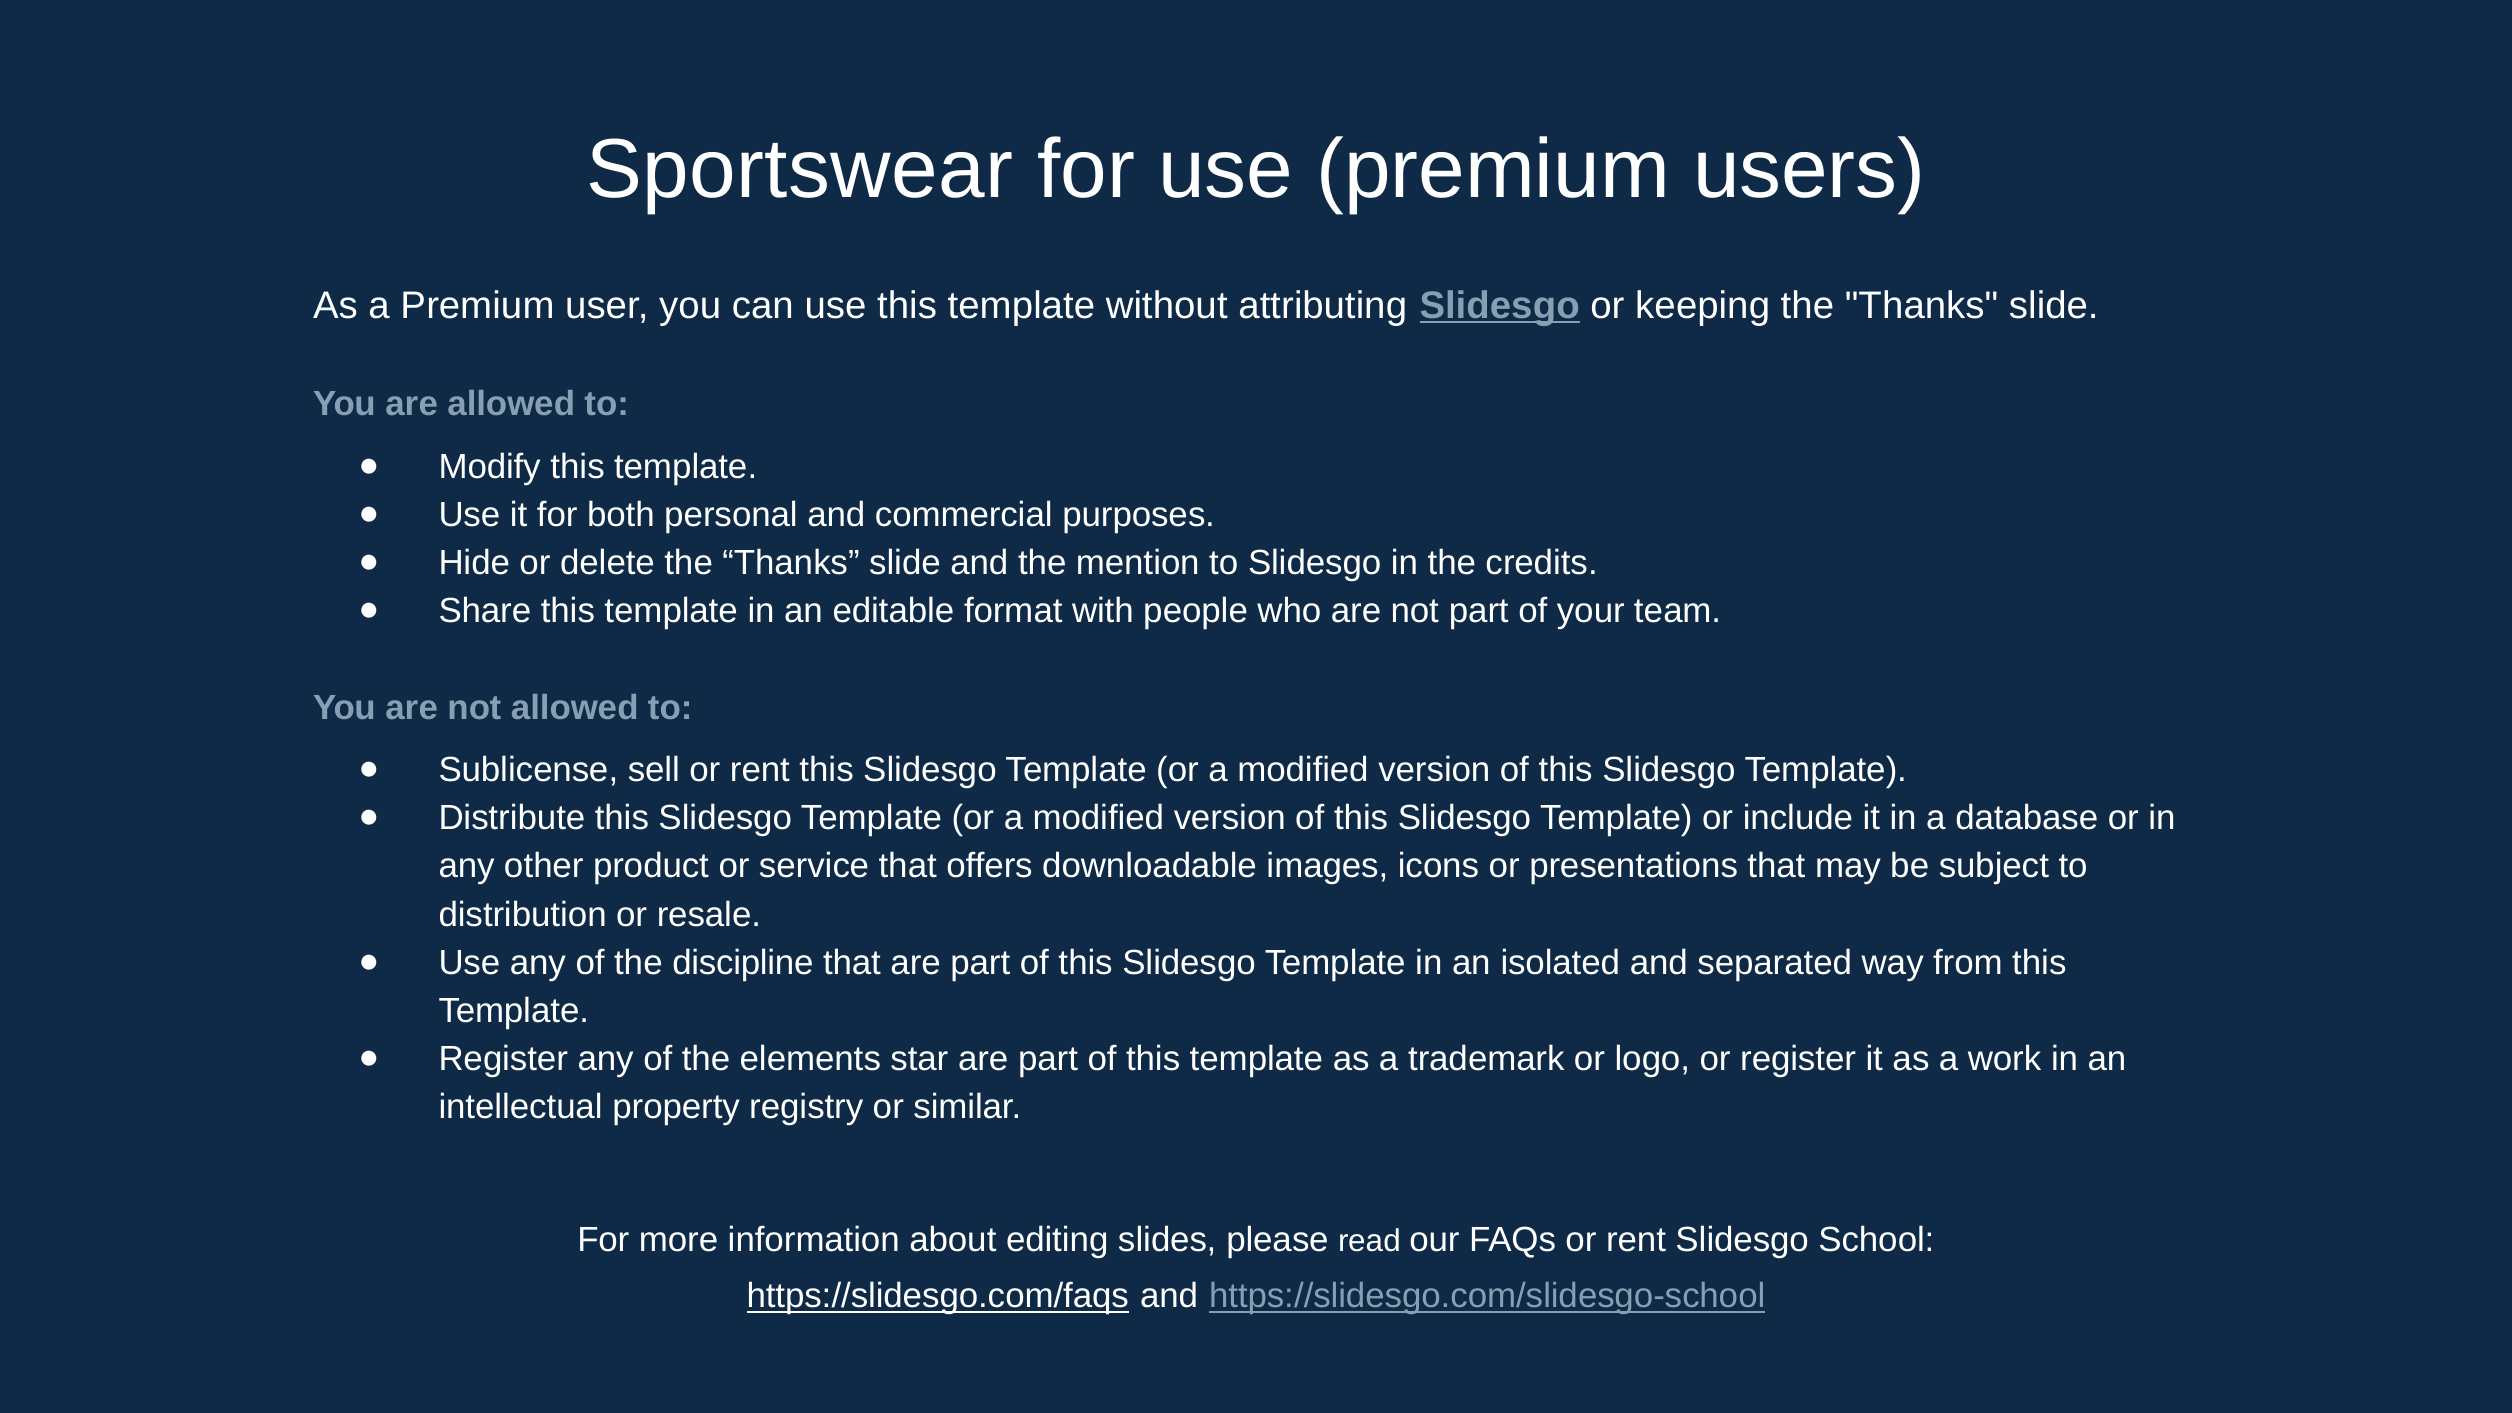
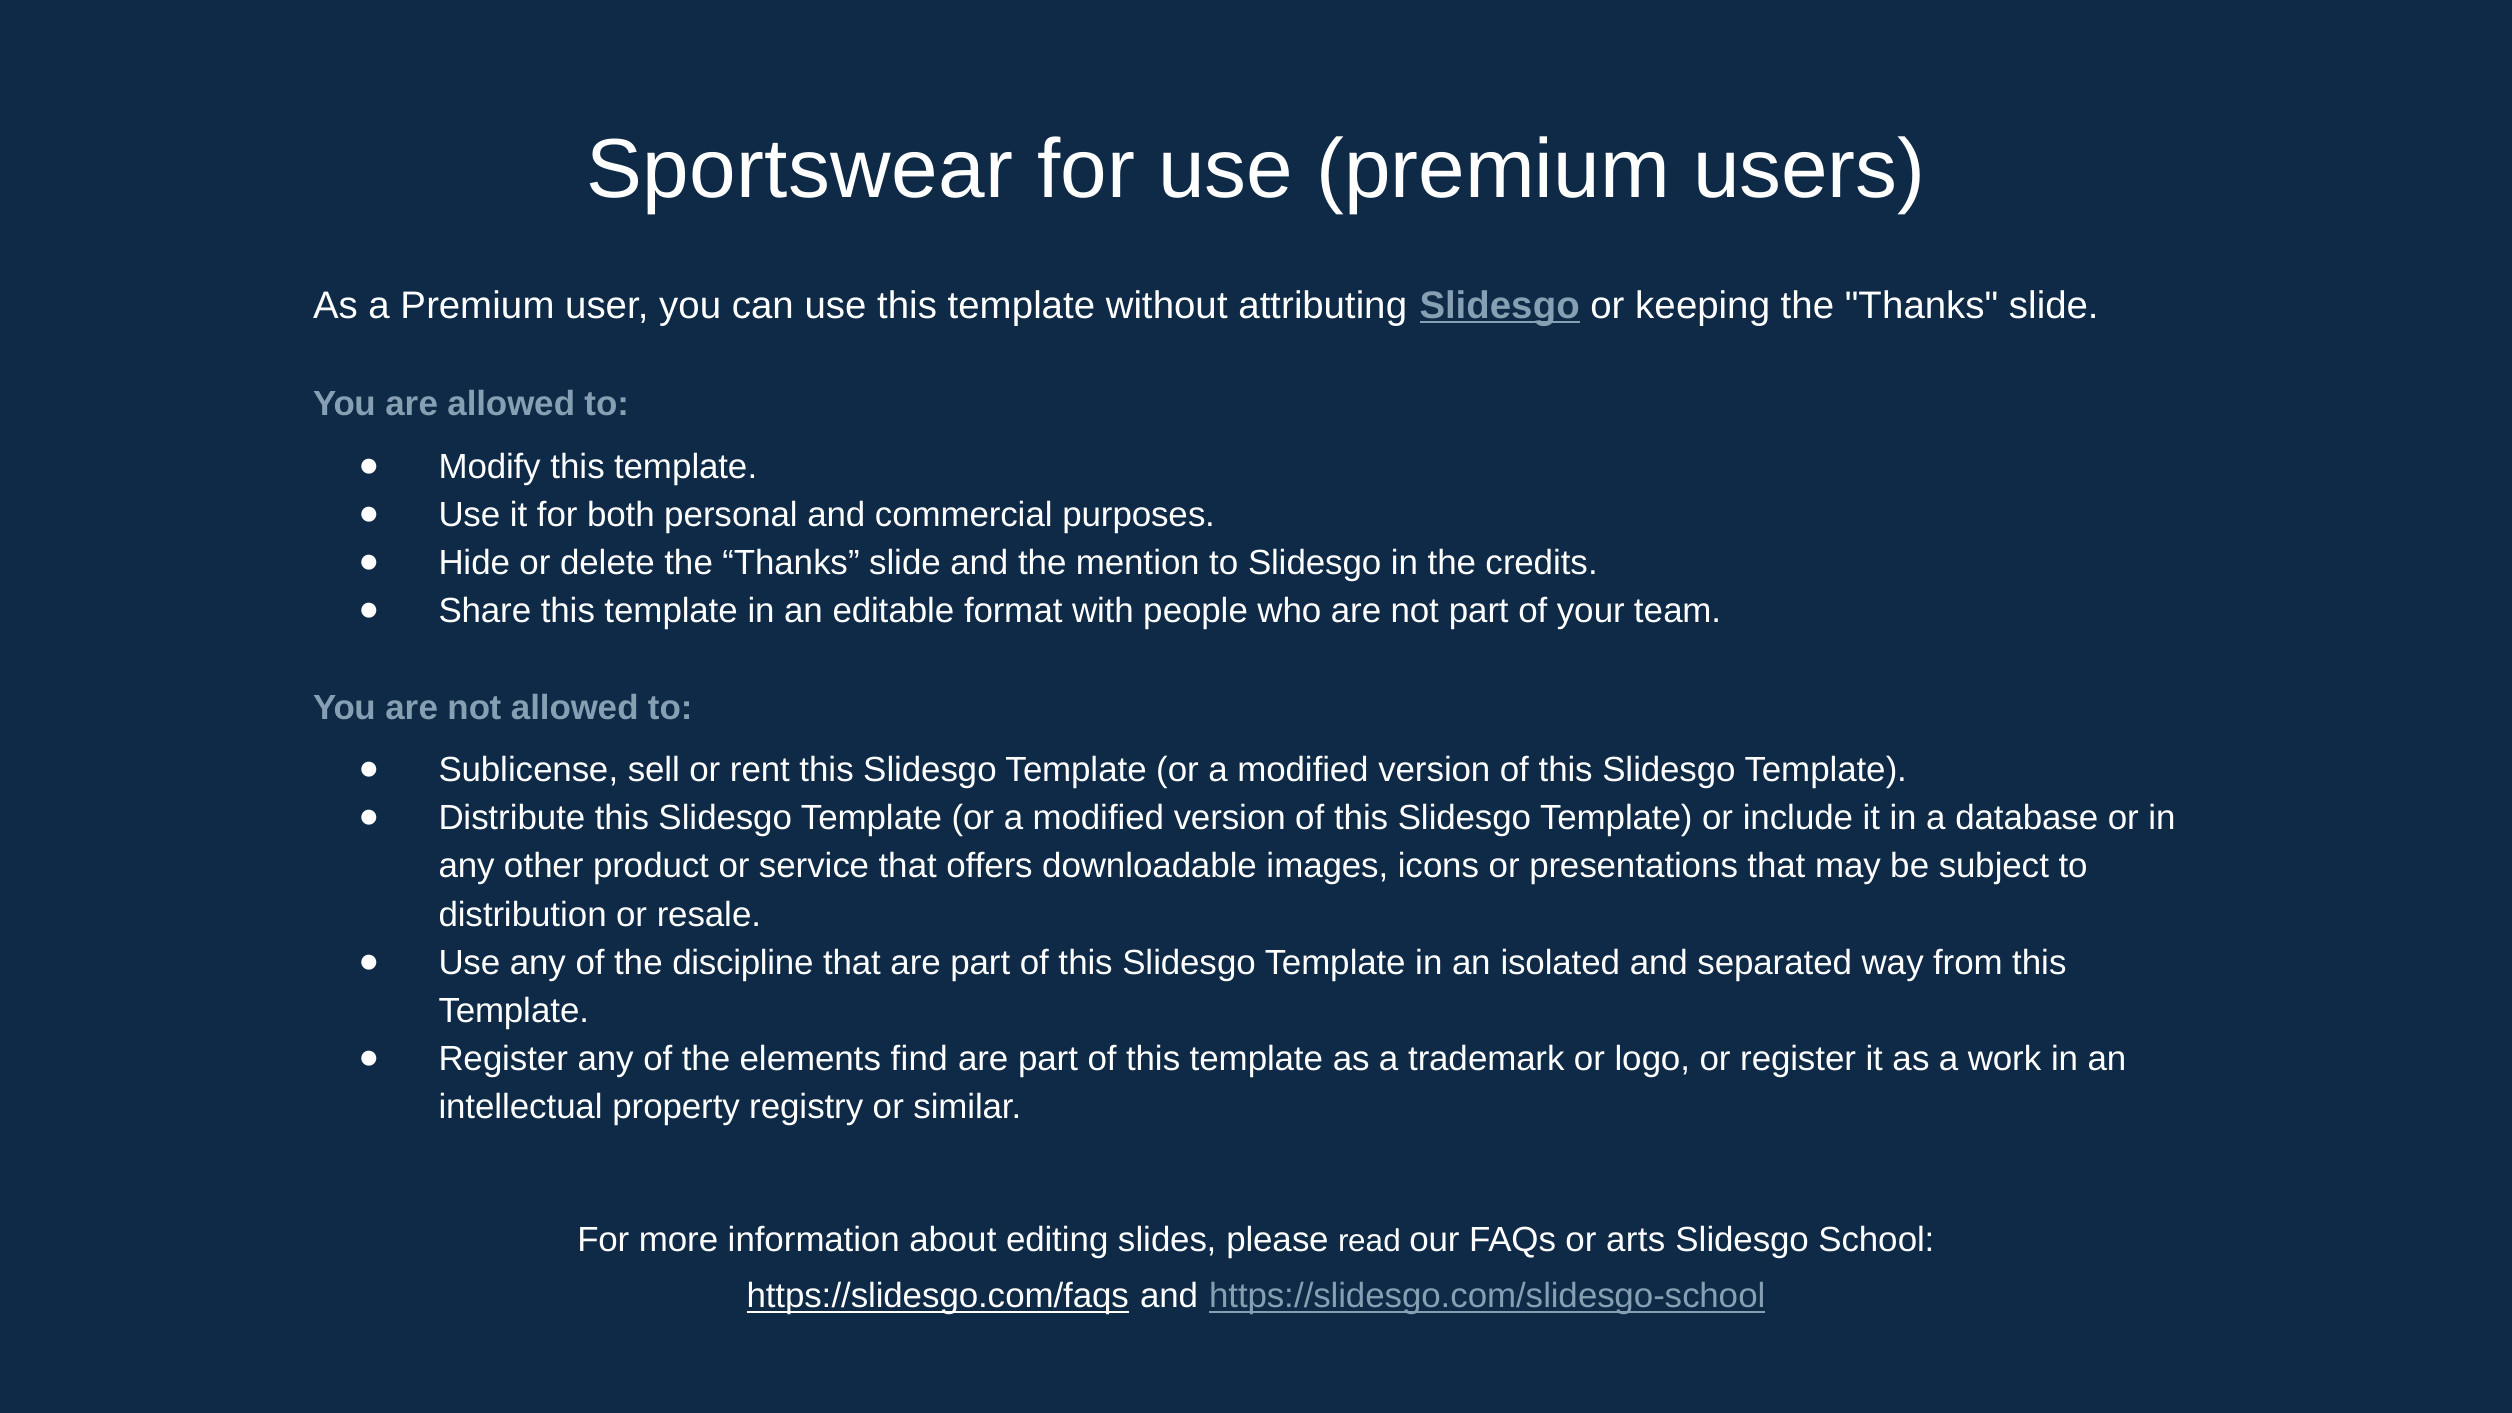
star: star -> find (919, 1059)
FAQs or rent: rent -> arts (1636, 1240)
